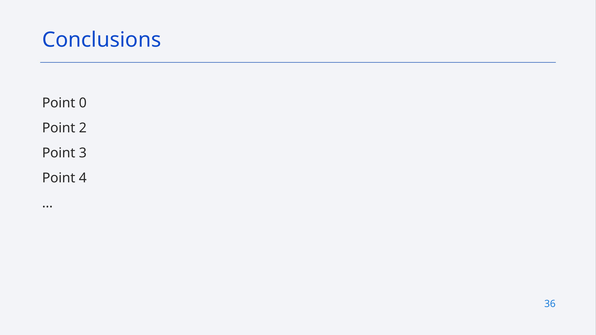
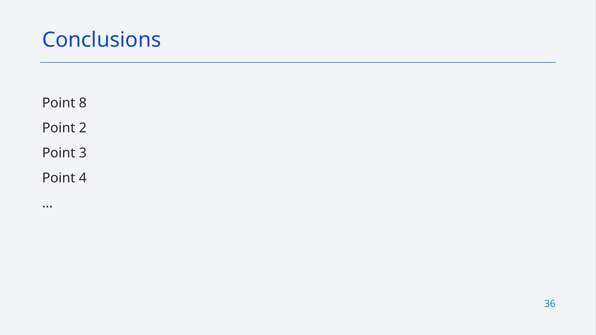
0: 0 -> 8 (83, 103)
